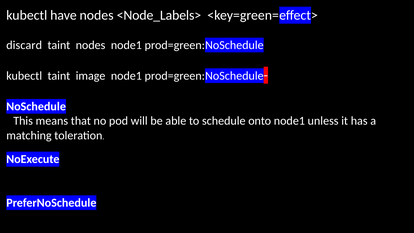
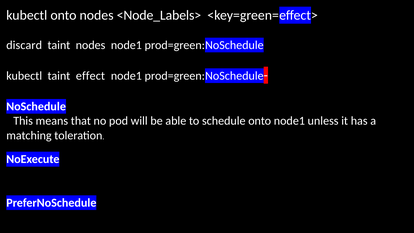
kubectl have: have -> onto (63, 15)
image: image -> effect (90, 76)
